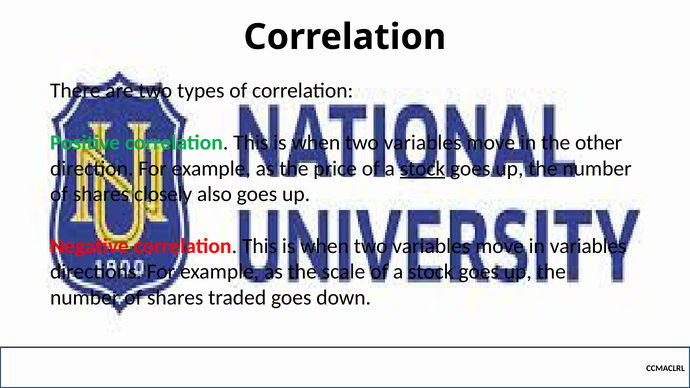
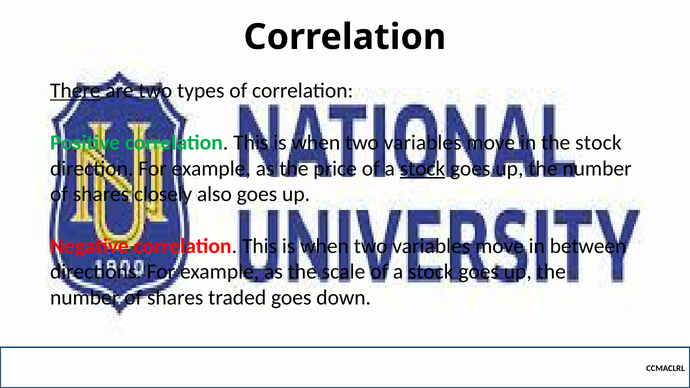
There underline: none -> present (75, 91)
the other: other -> stock (598, 143)
in variables: variables -> between (588, 246)
